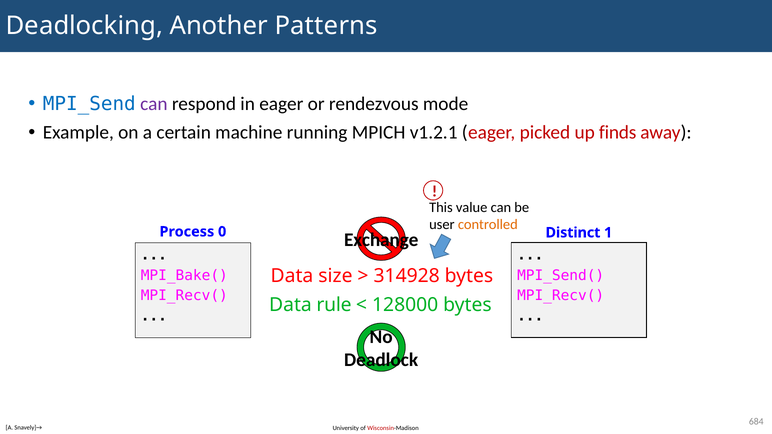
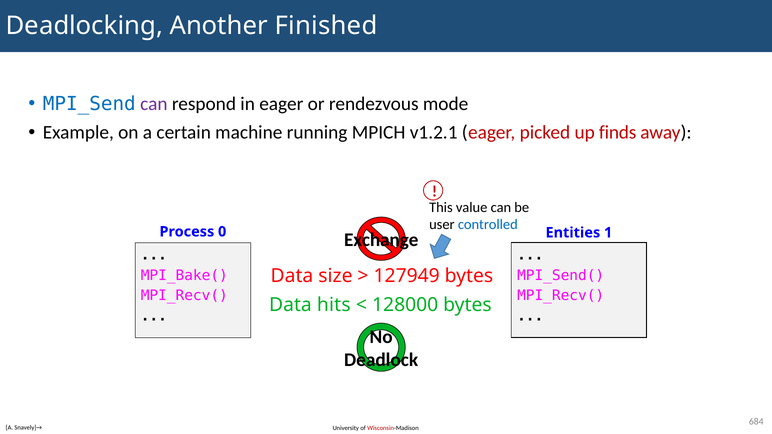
Patterns: Patterns -> Finished (326, 26)
controlled colour: orange -> blue (488, 225)
Distinct: Distinct -> Entities (573, 233)
314928: 314928 -> 127949 (407, 276)
rule: rule -> hits (334, 305)
